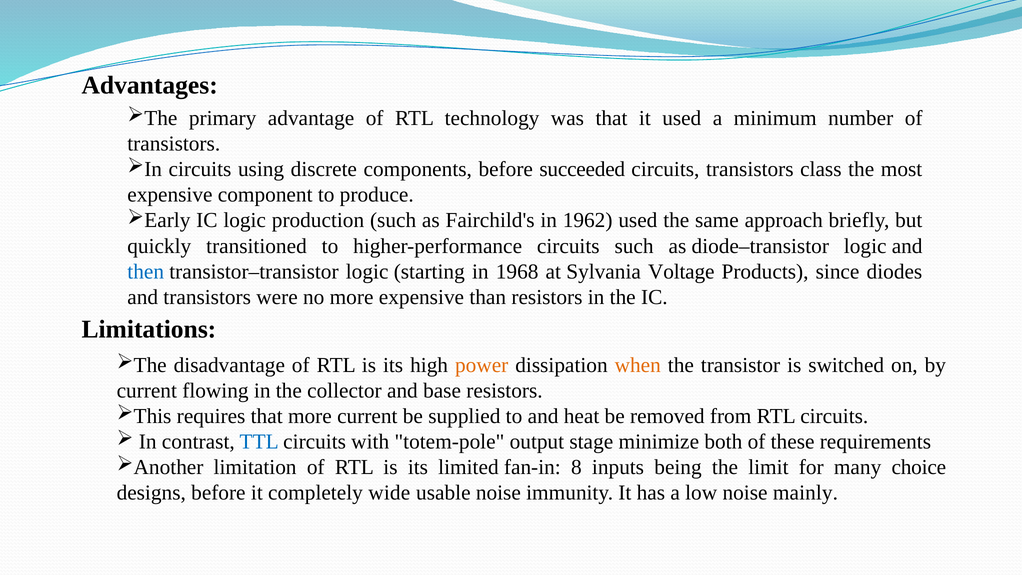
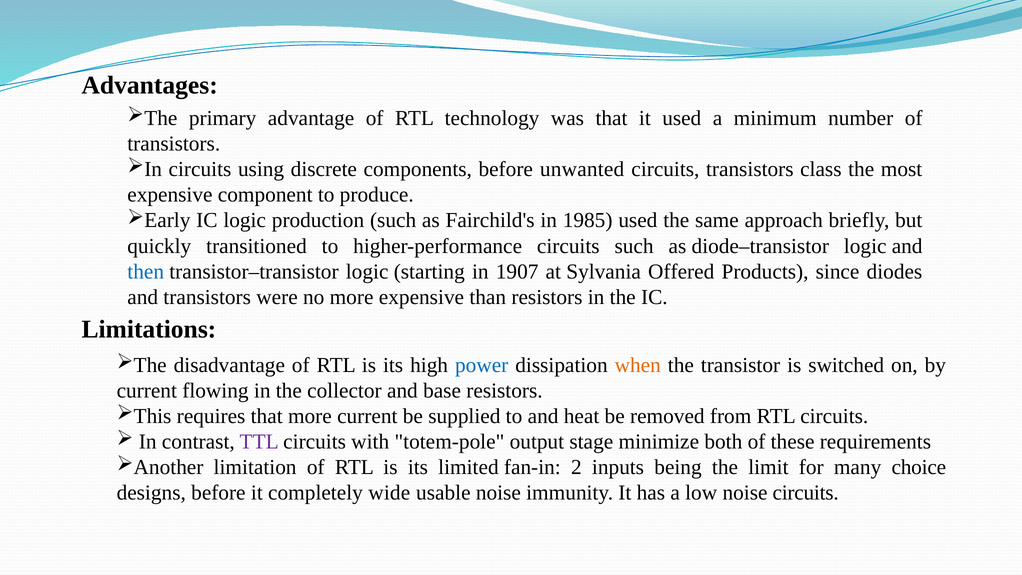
succeeded: succeeded -> unwanted (582, 169)
1962: 1962 -> 1985 (588, 220)
1968: 1968 -> 1907 (517, 272)
Voltage: Voltage -> Offered (681, 272)
power colour: orange -> blue (482, 365)
TTL colour: blue -> purple (259, 442)
8: 8 -> 2 (576, 467)
noise mainly: mainly -> circuits (806, 493)
